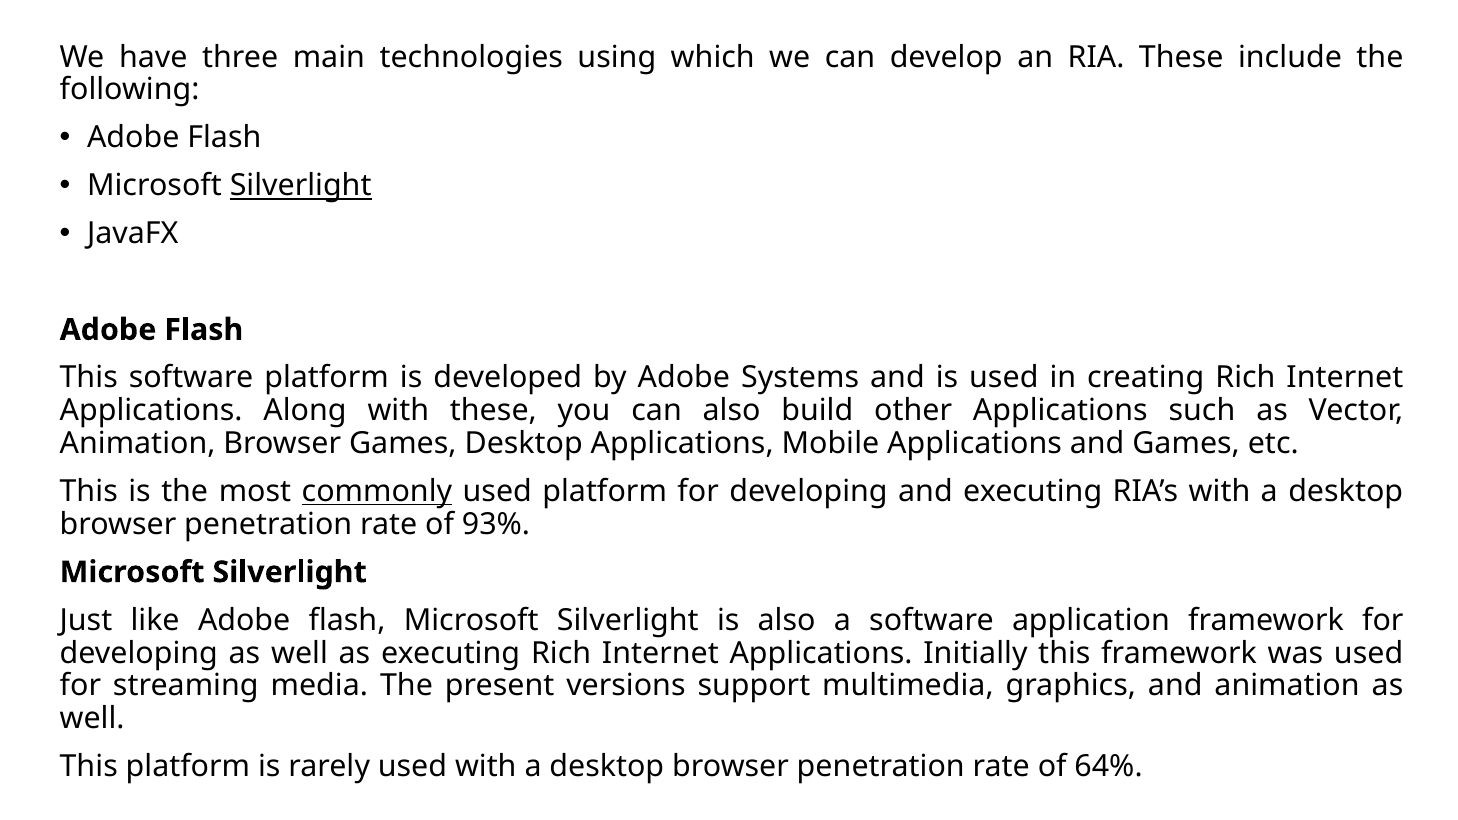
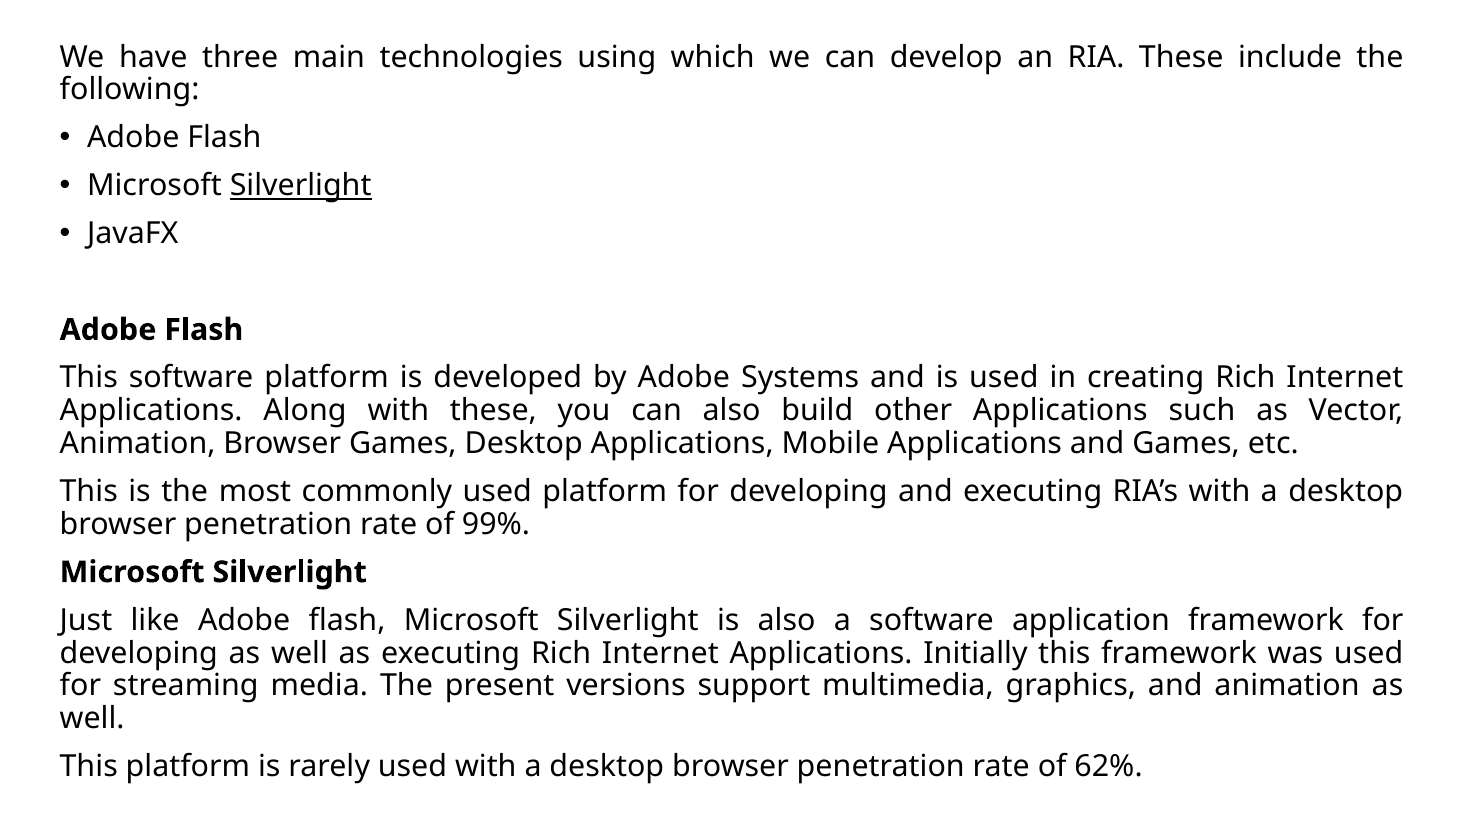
commonly underline: present -> none (377, 491)
93%: 93% -> 99% (496, 524)
64%: 64% -> 62% (1109, 767)
